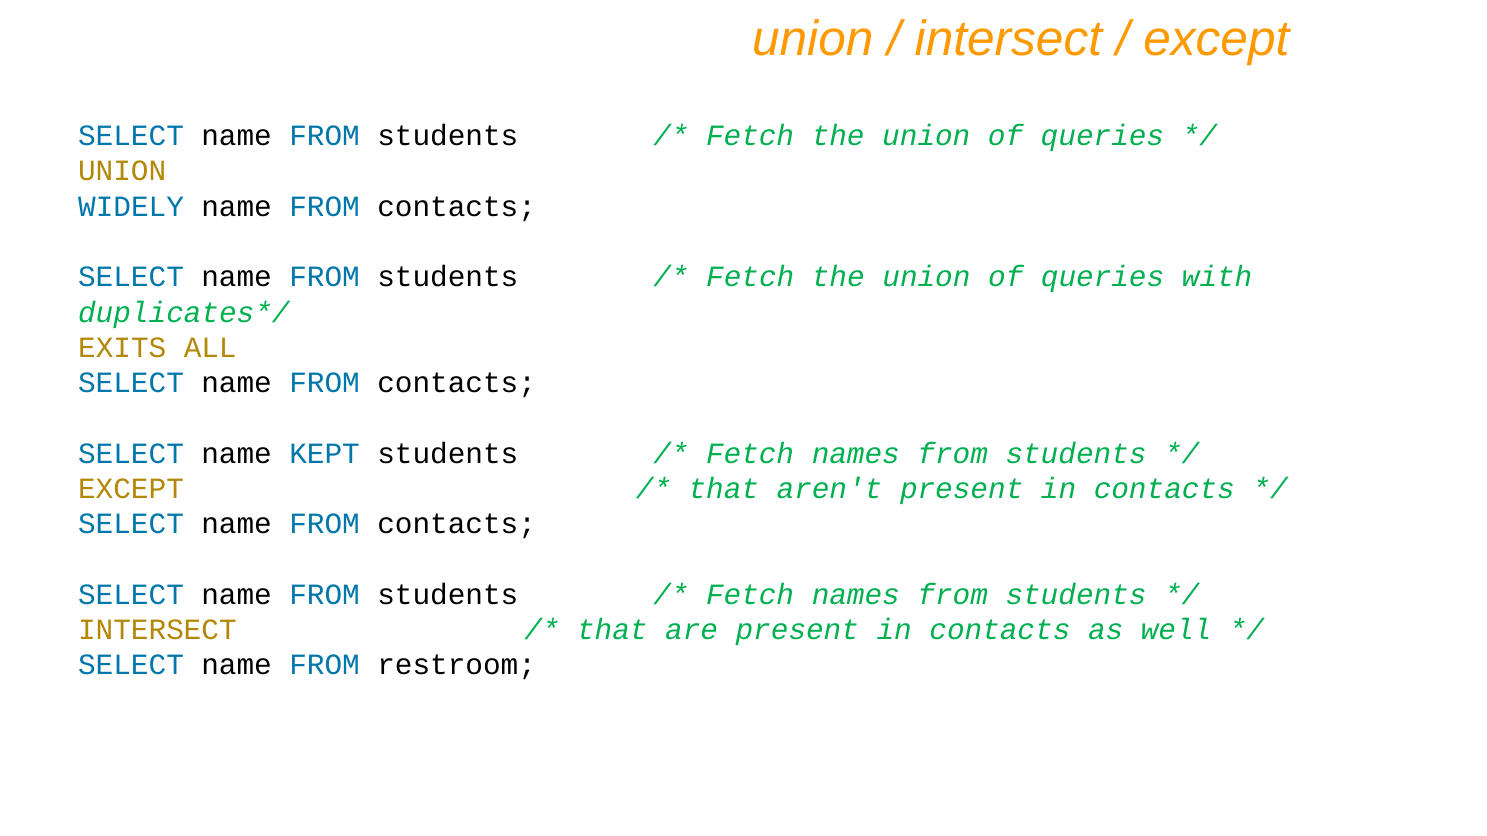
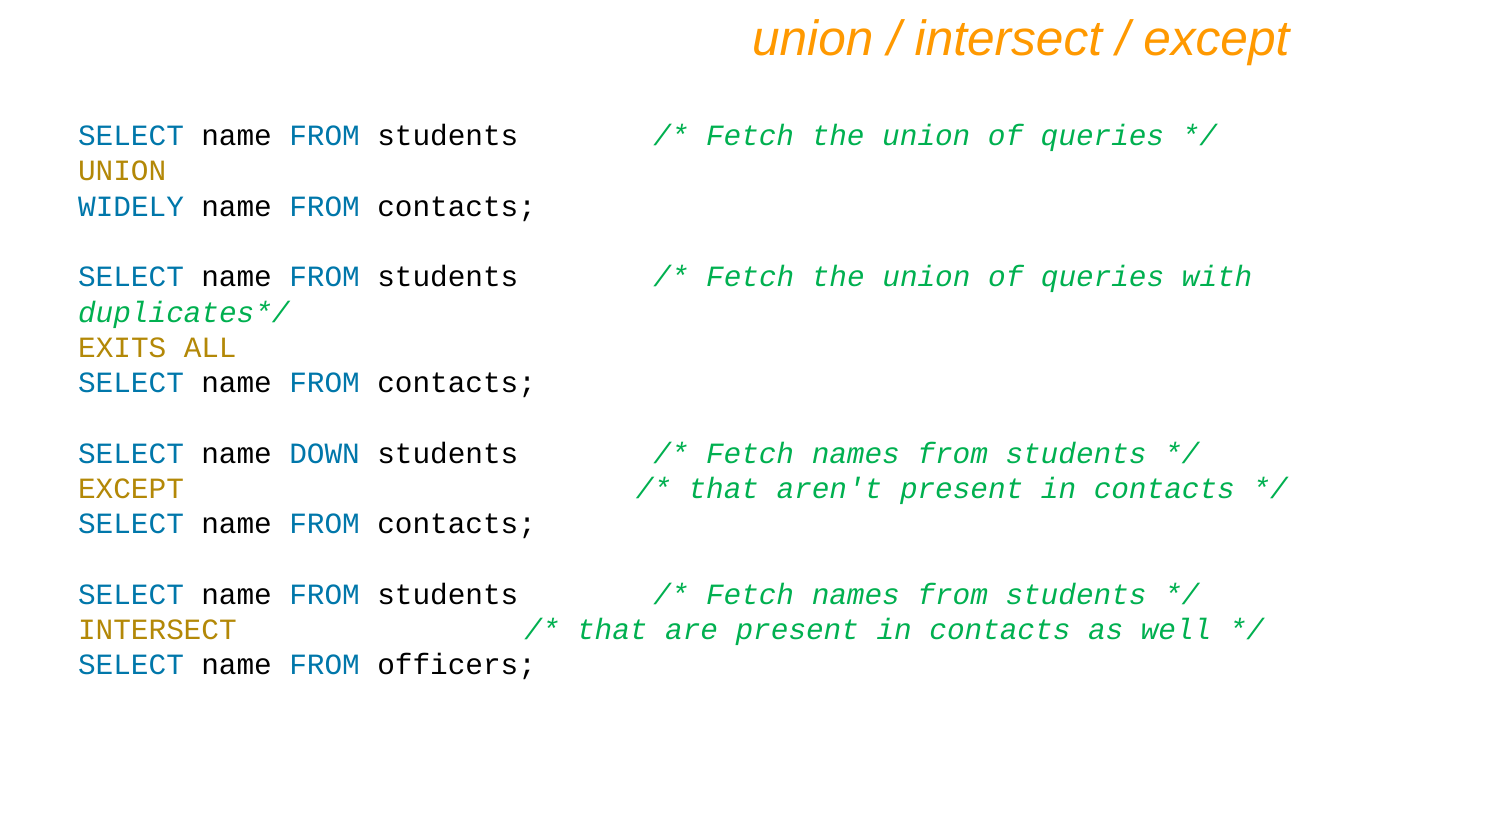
KEPT: KEPT -> DOWN (325, 454)
restroom: restroom -> officers (457, 665)
